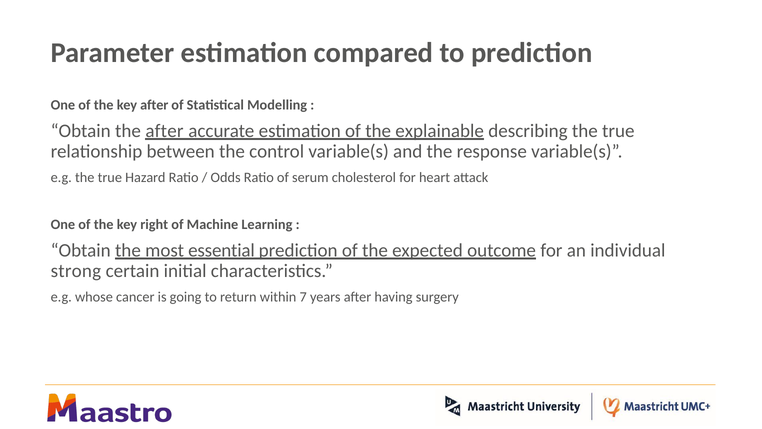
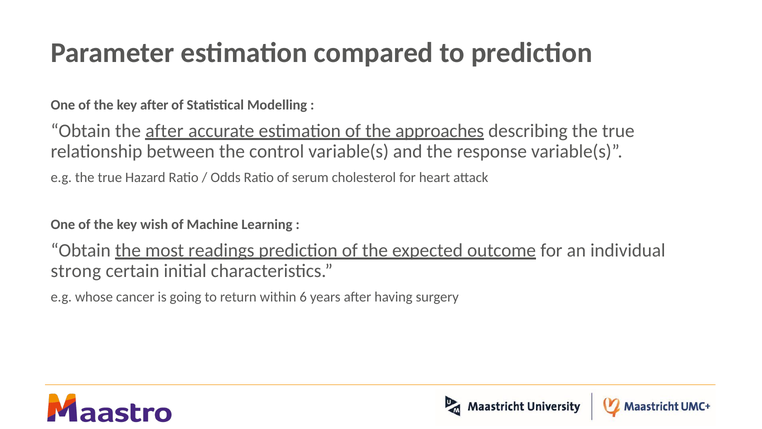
explainable: explainable -> approaches (440, 131)
right: right -> wish (154, 224)
essential: essential -> readings (221, 250)
7: 7 -> 6 (303, 297)
